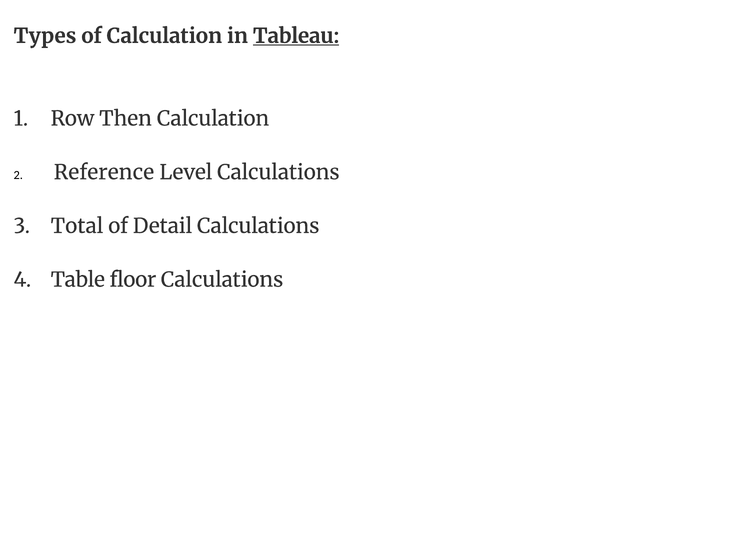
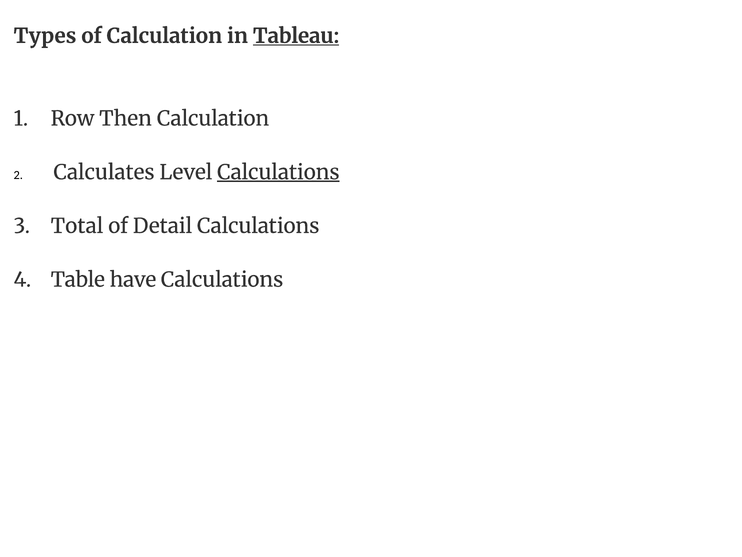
Reference: Reference -> Calculates (104, 172)
Calculations underline: none -> present (278, 172)
floor: floor -> have (133, 280)
